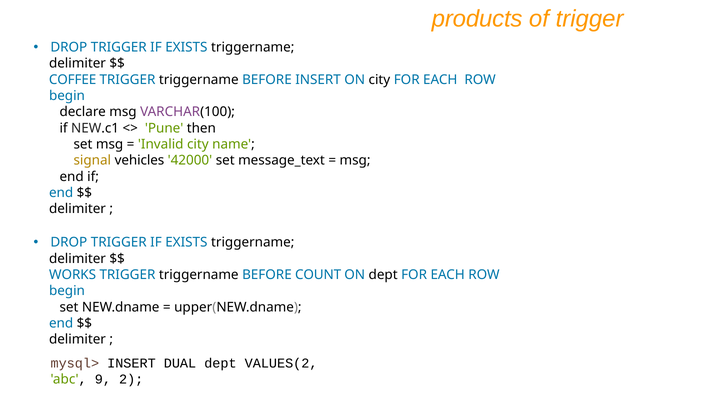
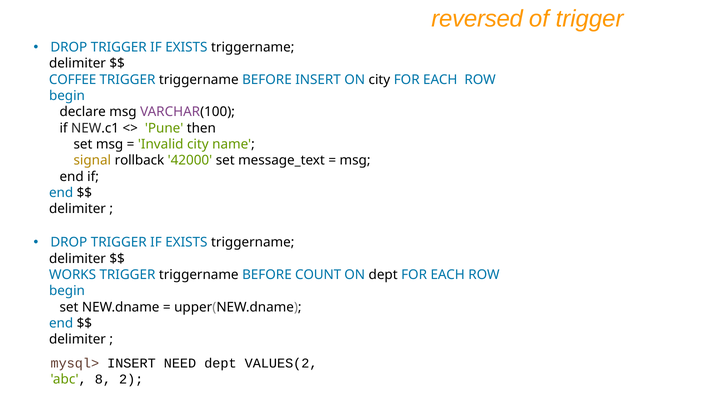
products: products -> reversed (477, 19)
vehicles: vehicles -> rollback (139, 161)
DUAL: DUAL -> NEED (180, 363)
9: 9 -> 8 (103, 380)
